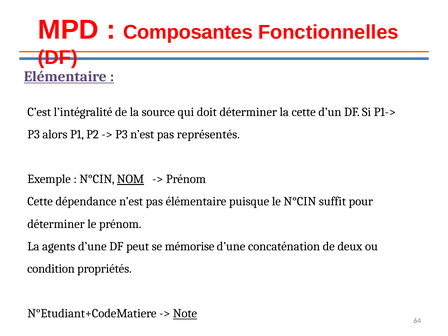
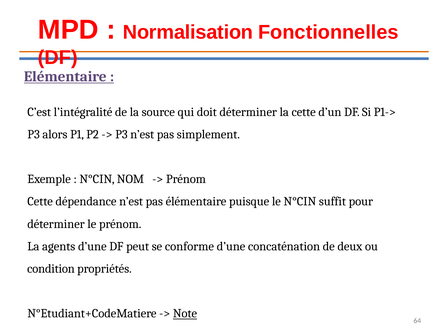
Composantes: Composantes -> Normalisation (188, 32)
représentés: représentés -> simplement (208, 134)
NOM underline: present -> none (130, 179)
mémorise: mémorise -> conforme (189, 246)
